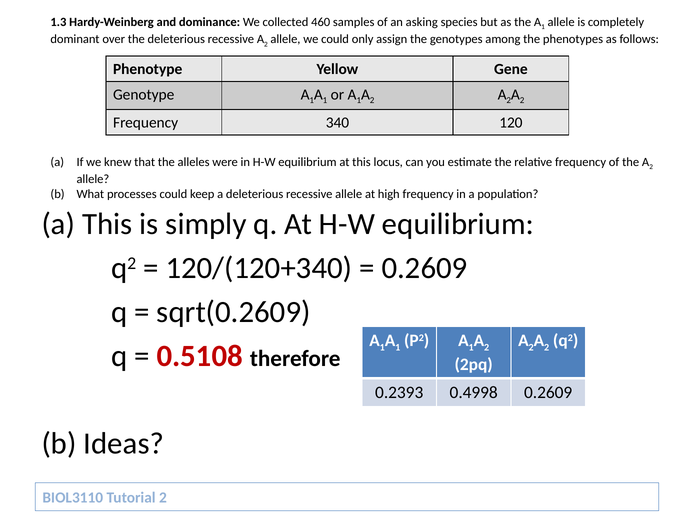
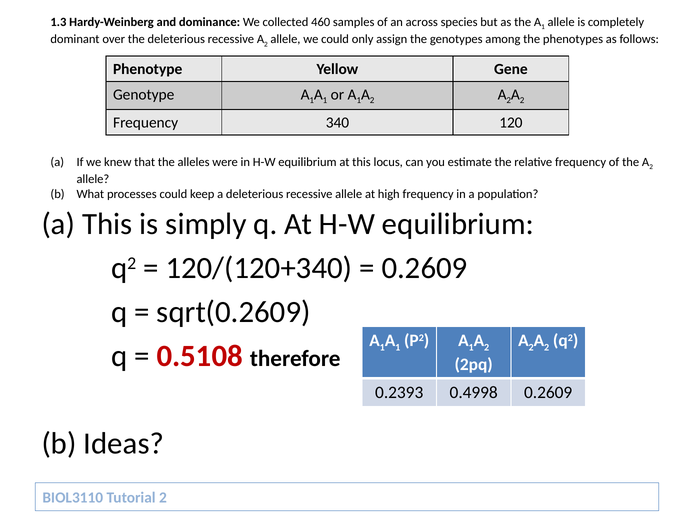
asking: asking -> across (422, 22)
